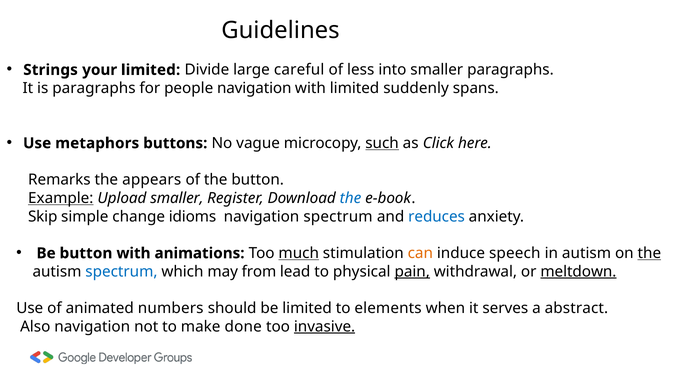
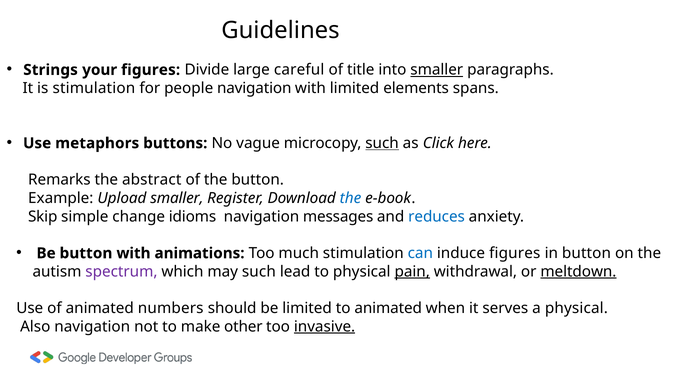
your limited: limited -> figures (151, 70)
less: less -> title (361, 70)
smaller underline: none -> present (437, 70)
is paragraphs: paragraphs -> stimulation (94, 88)
suddenly: suddenly -> elements (416, 88)
appears: appears -> abstract (152, 180)
Example underline: present -> none (61, 198)
navigation spectrum: spectrum -> messages (338, 217)
much underline: present -> none (299, 253)
can colour: orange -> blue (420, 253)
induce speech: speech -> figures (515, 253)
in autism: autism -> button (586, 253)
the underline: present -> none (649, 253)
spectrum colour: blue -> purple (121, 272)
may from: from -> such (259, 272)
to elements: elements -> animated (388, 308)
a abstract: abstract -> physical (576, 308)
done: done -> other (243, 327)
